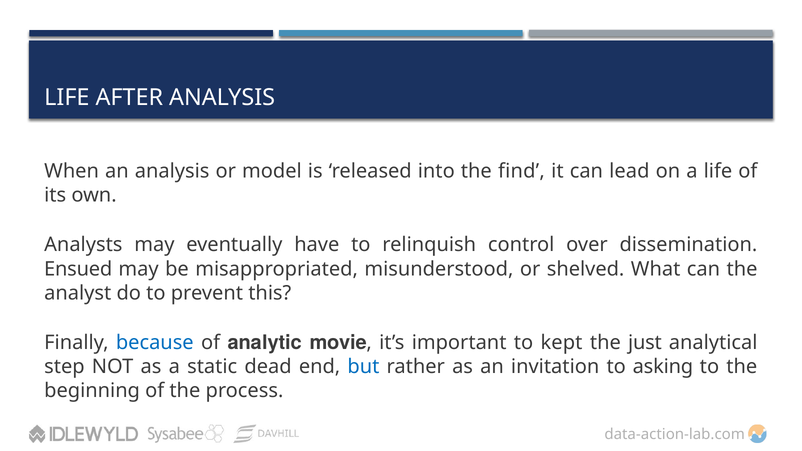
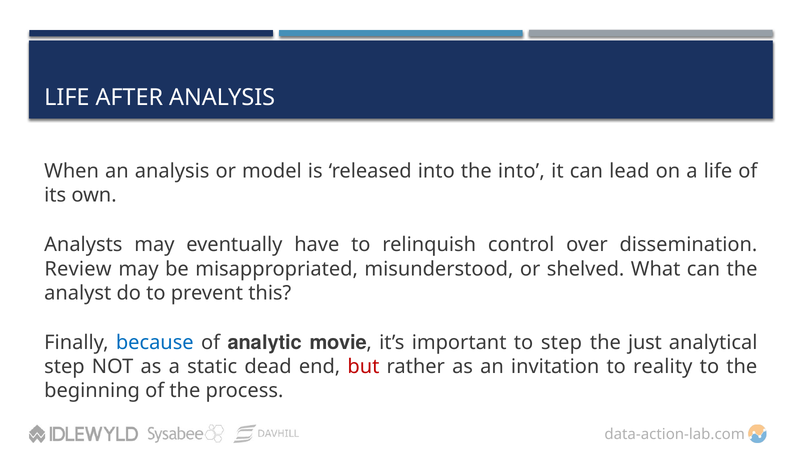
the find: find -> into (521, 171)
Ensued: Ensued -> Review (78, 269)
to kept: kept -> step (561, 343)
but colour: blue -> red (363, 367)
asking: asking -> reality (663, 367)
